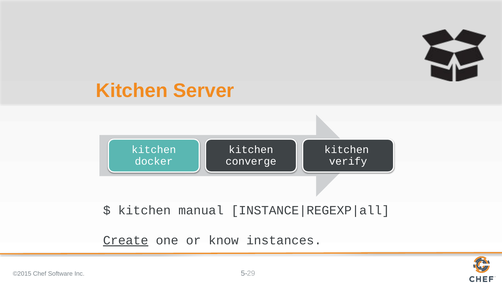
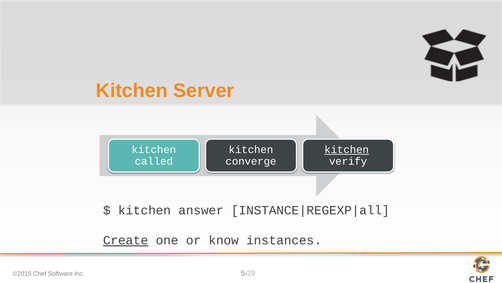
kitchen underline: none -> present (347, 149)
docker: docker -> called (154, 161)
manual: manual -> answer (201, 210)
